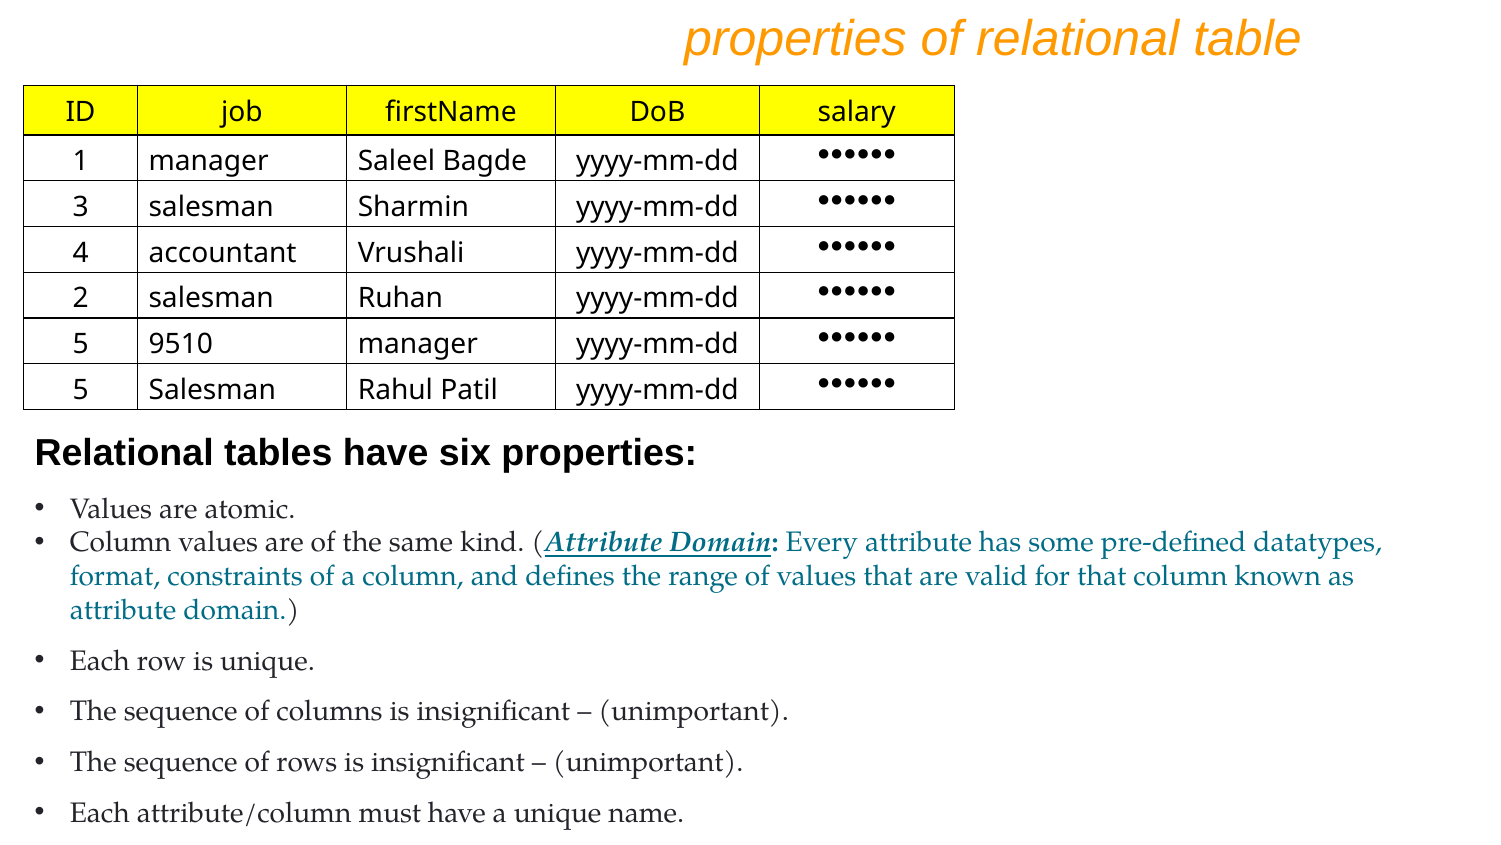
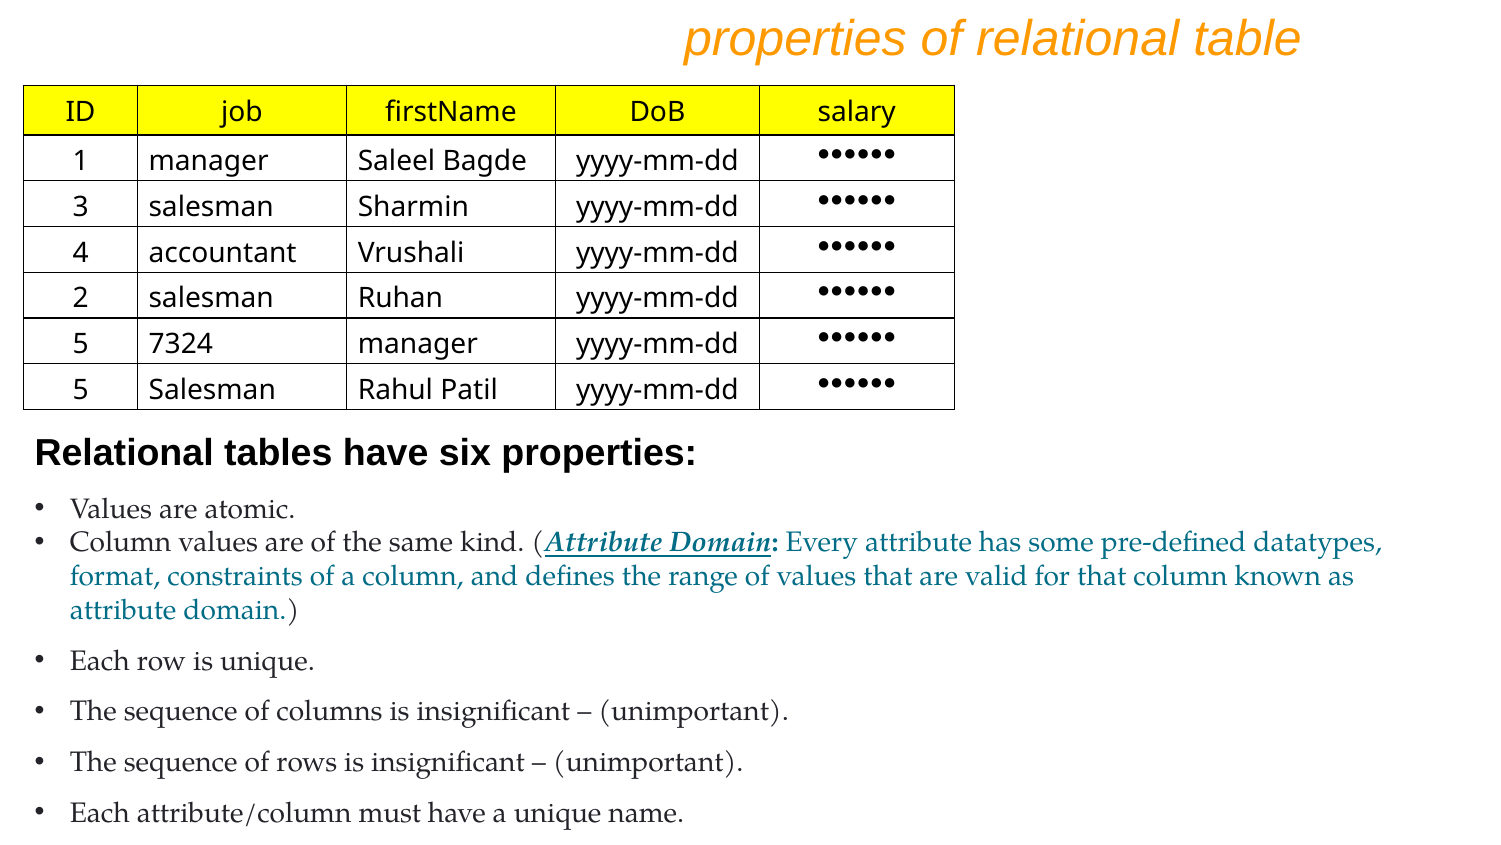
9510: 9510 -> 7324 (181, 344)
